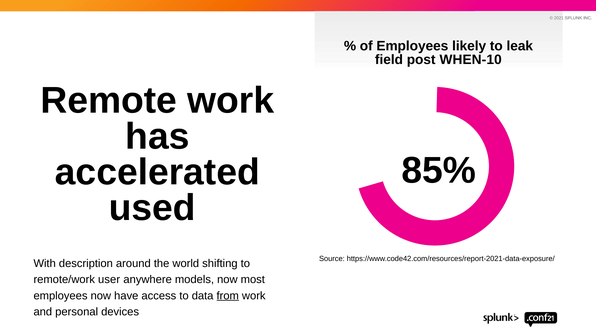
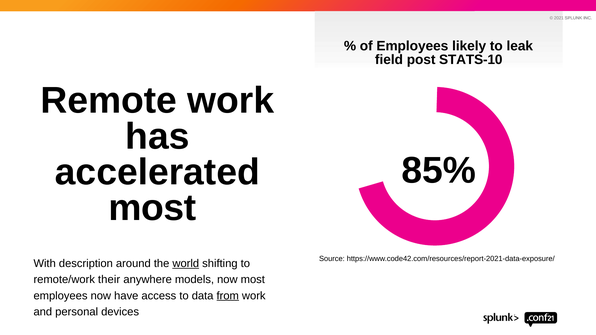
WHEN-10: WHEN-10 -> STATS-10 (471, 60)
used: used -> most (152, 208)
world underline: none -> present (186, 264)
user: user -> their (109, 280)
